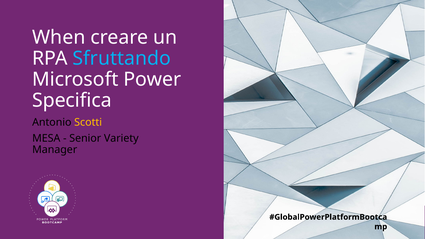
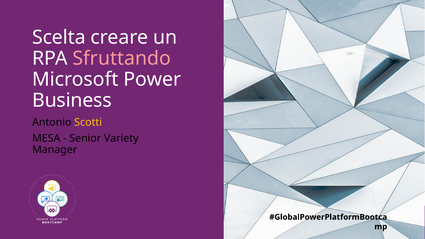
When: When -> Scelta (59, 37)
Sfruttando colour: light blue -> pink (122, 58)
Specifica: Specifica -> Business (72, 100)
